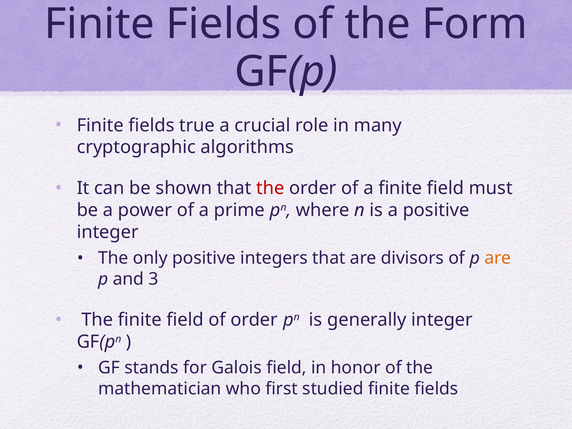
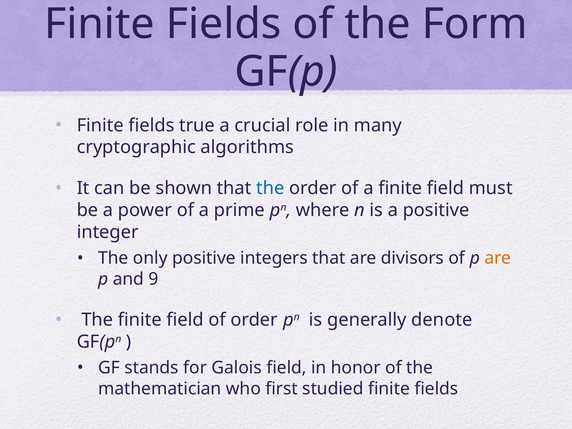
the colour: red -> blue (270, 188)
3: 3 -> 9 (153, 279)
generally integer: integer -> denote (442, 320)
